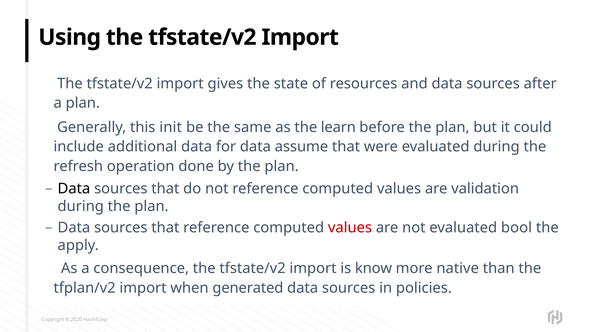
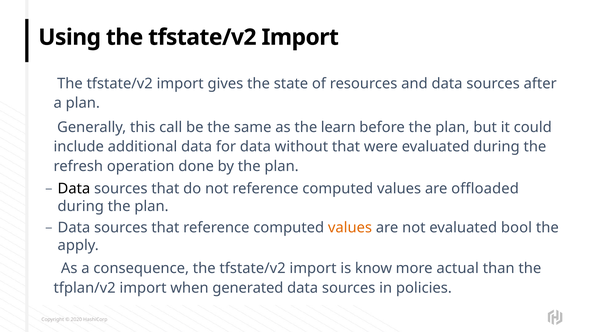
init: init -> call (171, 127)
assume: assume -> without (301, 147)
validation: validation -> offloaded (485, 189)
values colour: red -> orange (350, 228)
native: native -> actual (458, 269)
